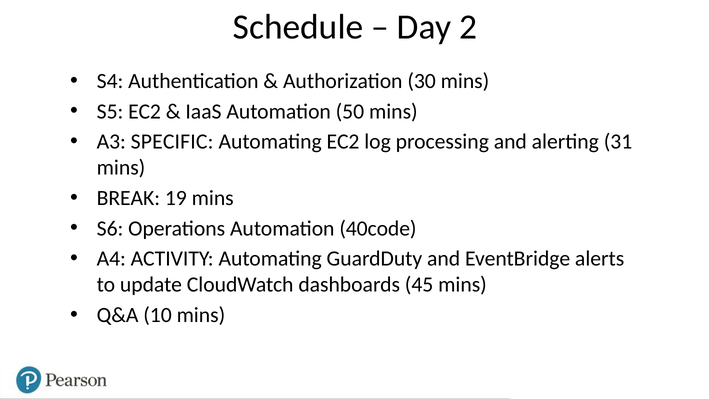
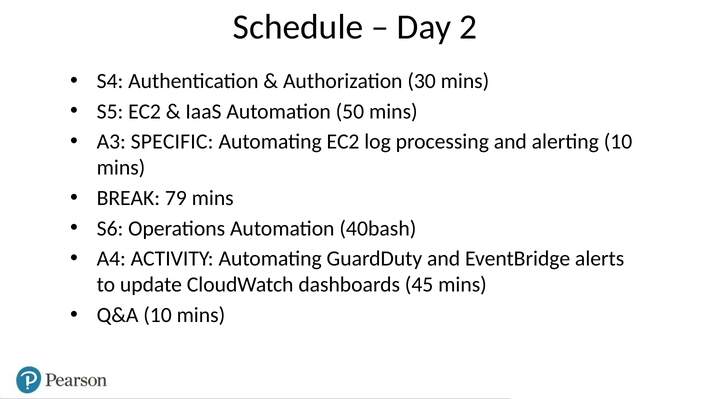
alerting 31: 31 -> 10 (618, 142)
19: 19 -> 79 (176, 198)
40code: 40code -> 40bash (378, 228)
